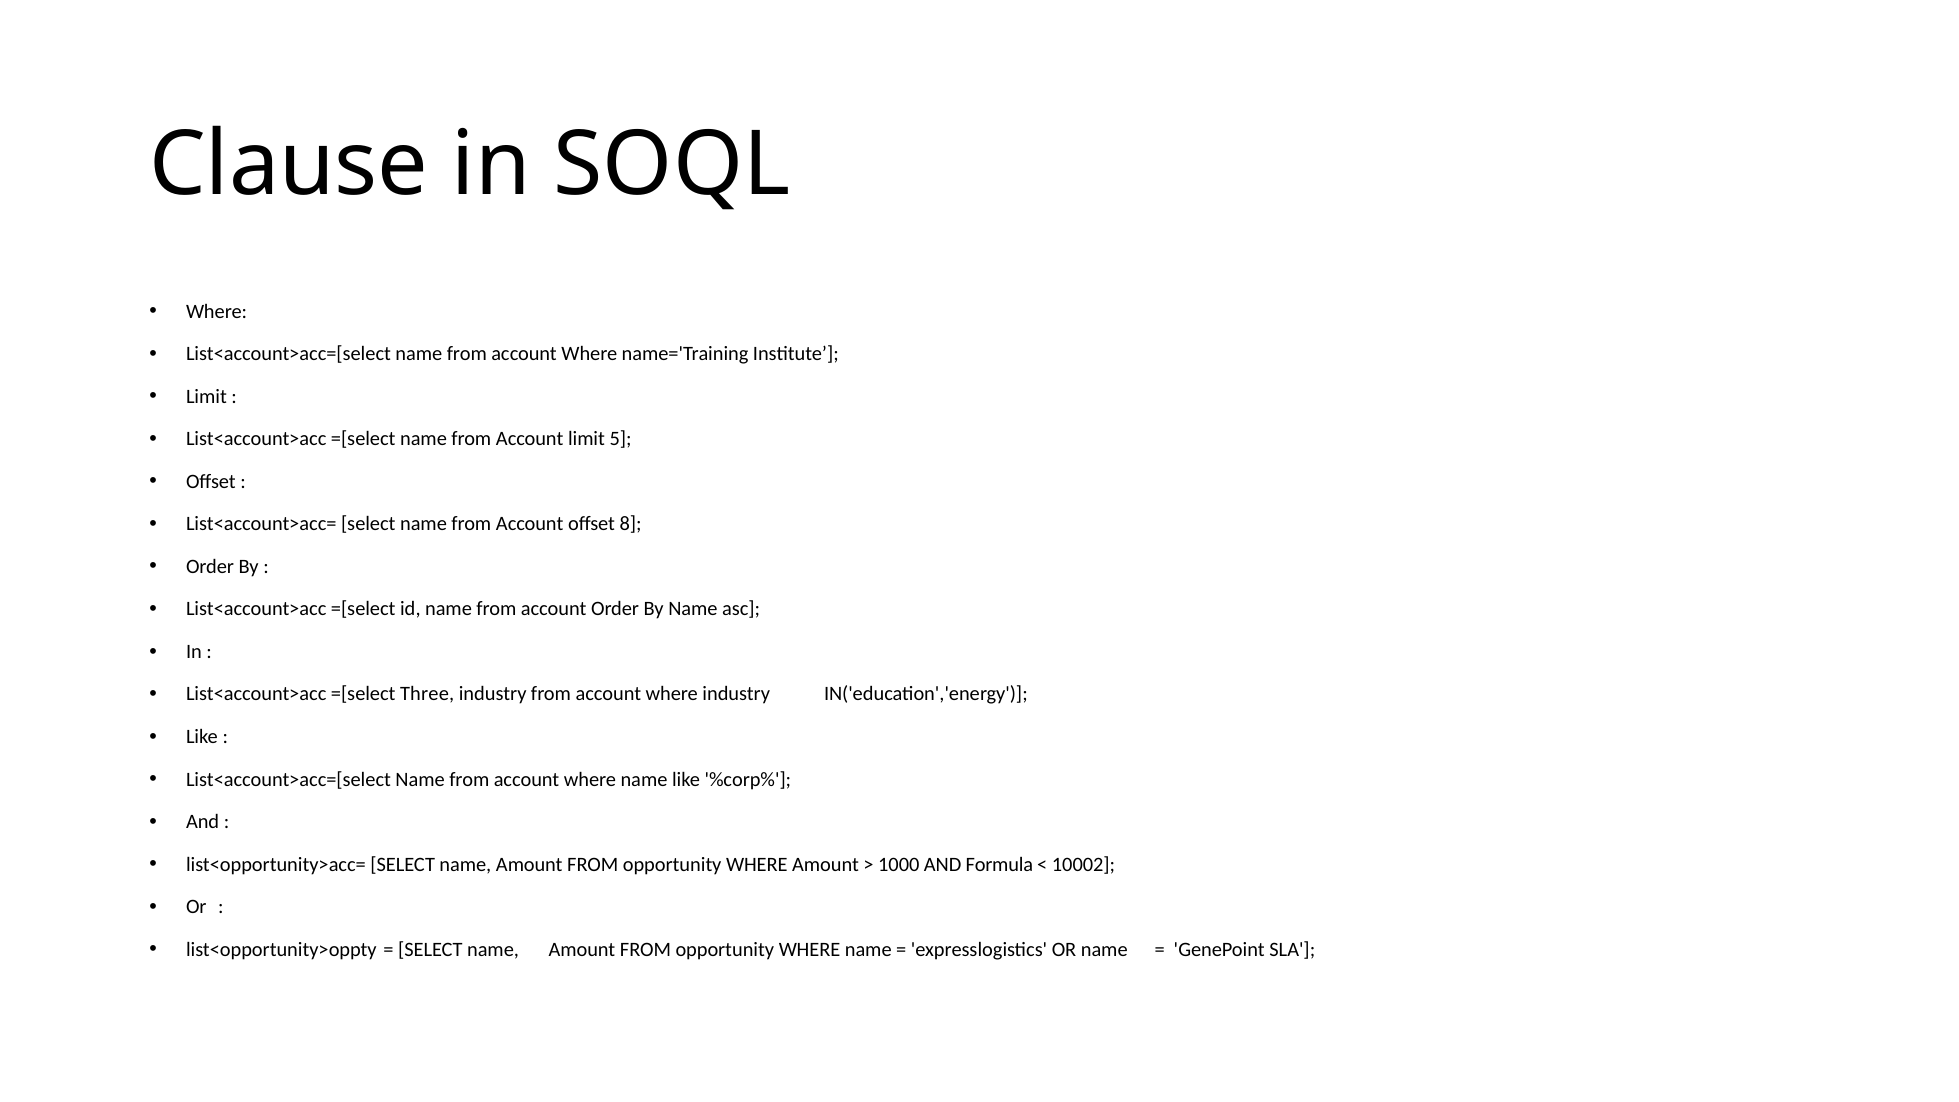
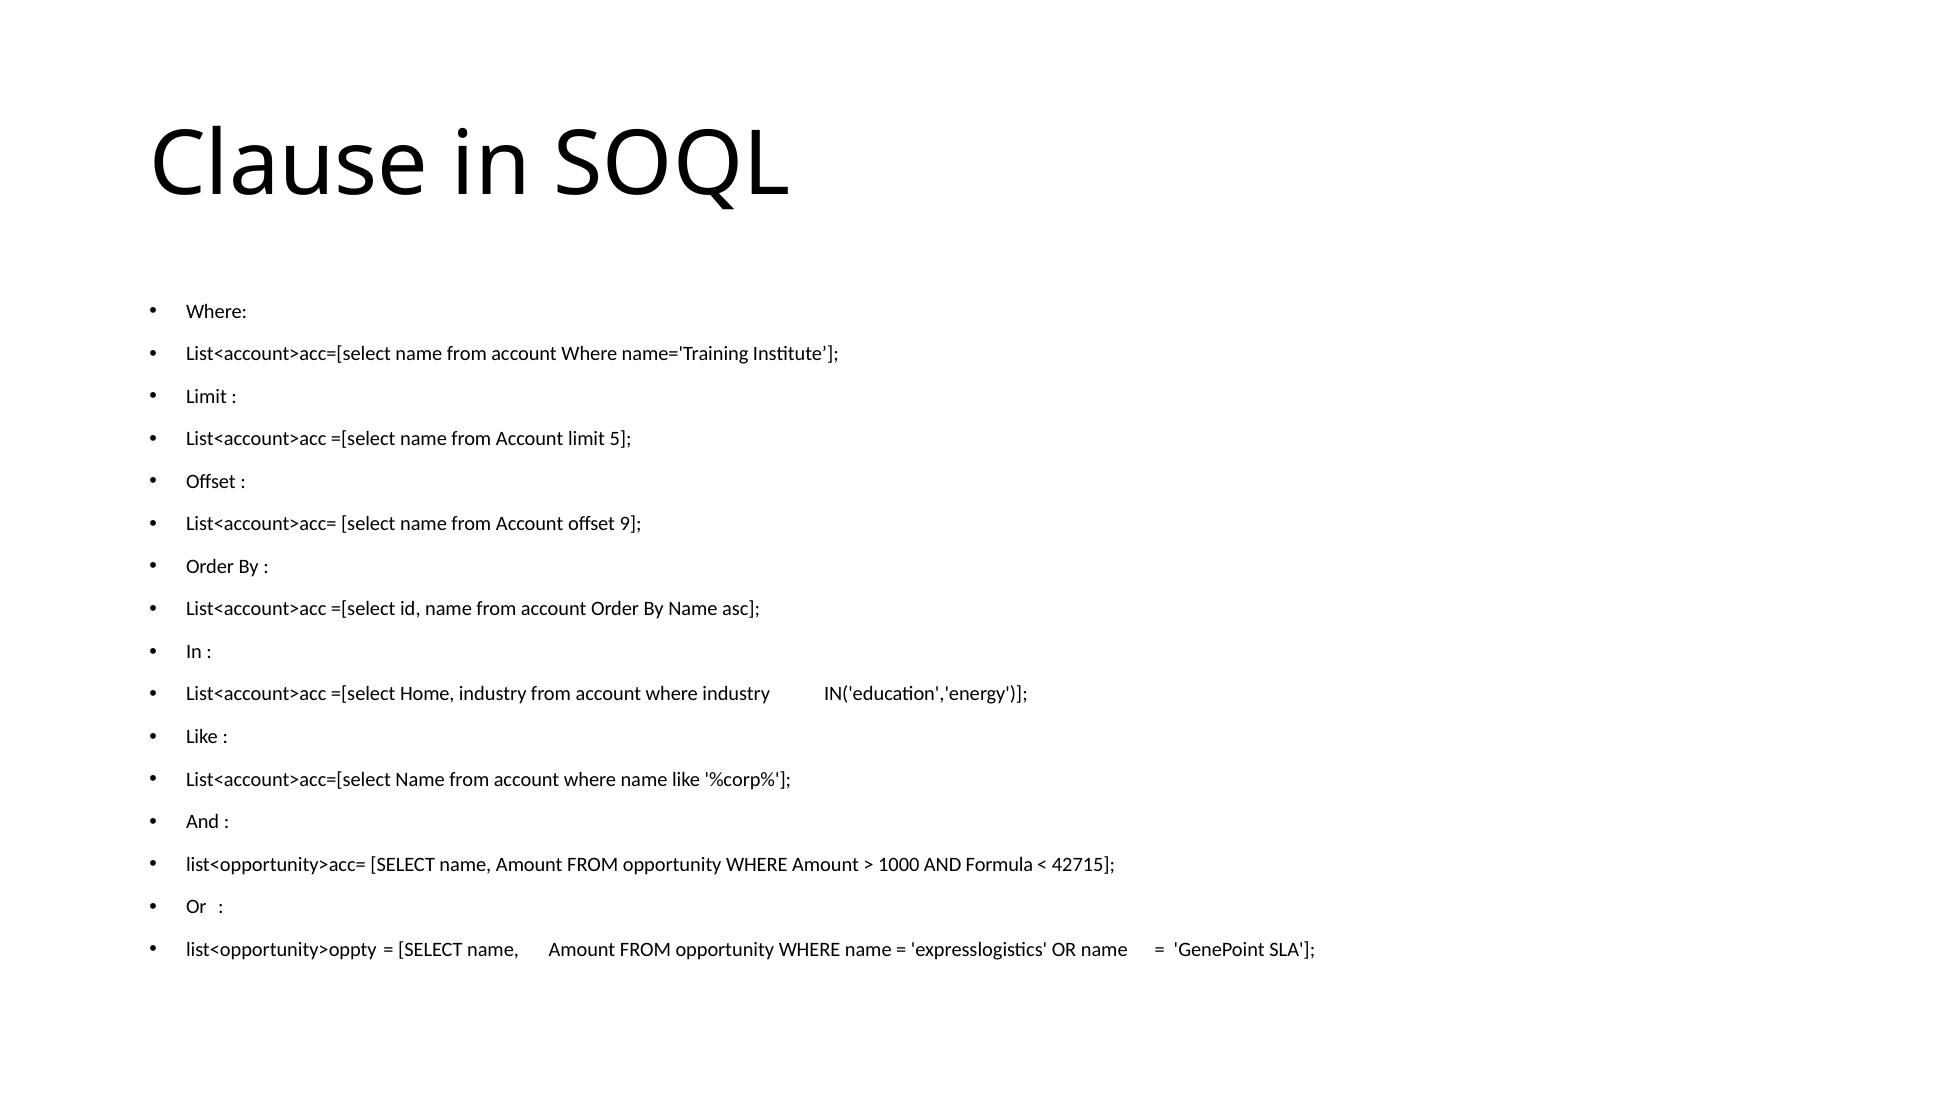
8: 8 -> 9 (631, 524)
Three: Three -> Home (427, 694)
10002: 10002 -> 42715 (1084, 864)
